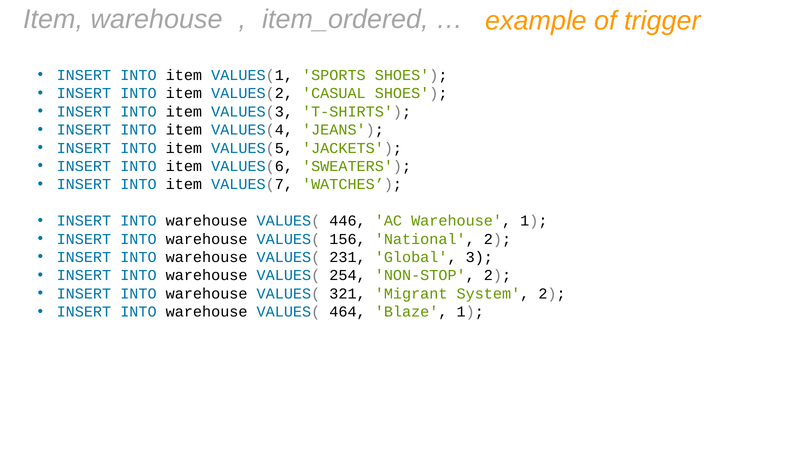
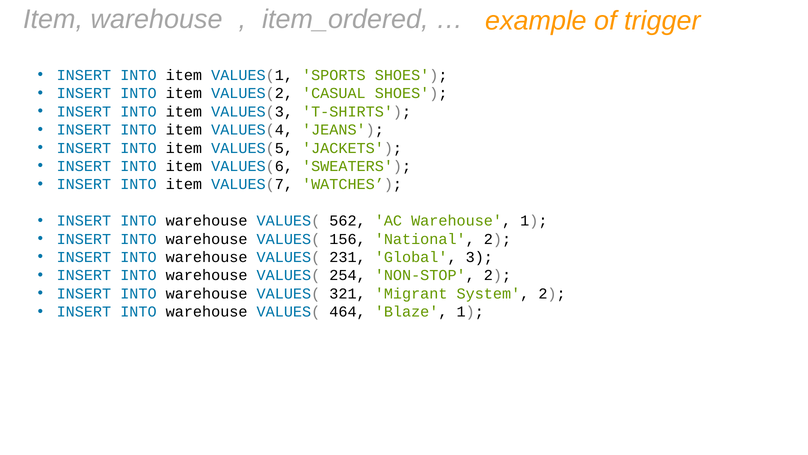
446: 446 -> 562 (348, 221)
